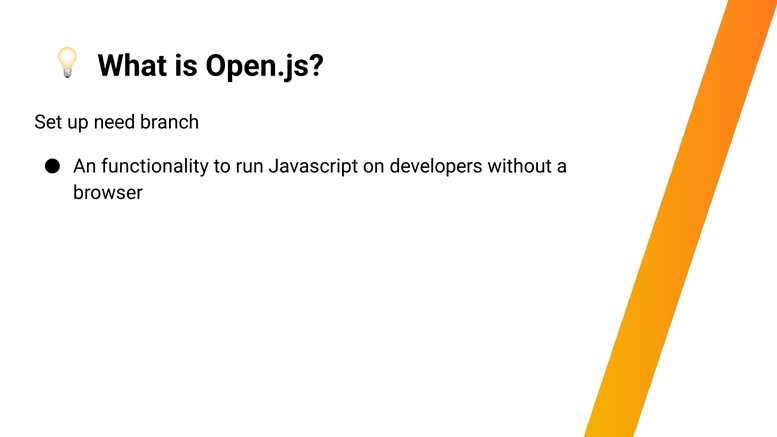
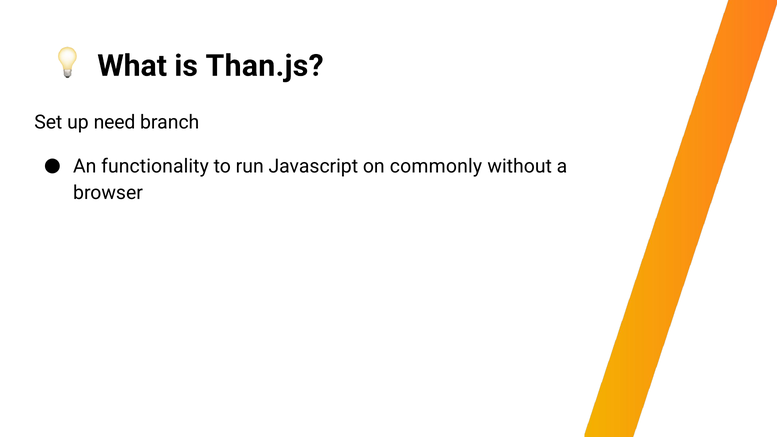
Open.js: Open.js -> Than.js (265, 66)
developers: developers -> commonly (436, 166)
